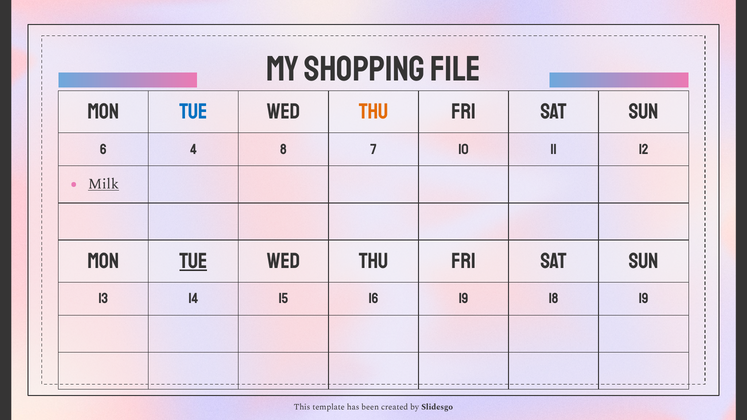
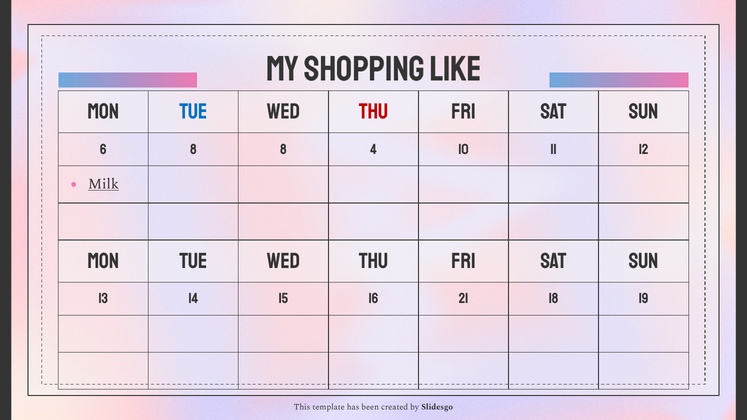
file: file -> like (456, 69)
THU colour: orange -> red (373, 112)
6 4: 4 -> 8 (193, 149)
7: 7 -> 4 (373, 149)
TUE underline: present -> none (193, 261)
16 19: 19 -> 21 (463, 299)
